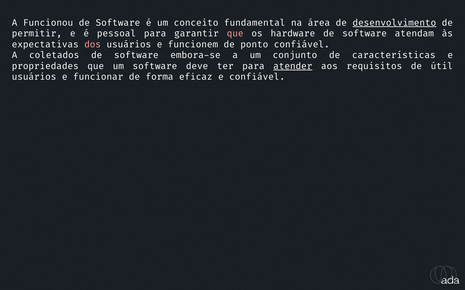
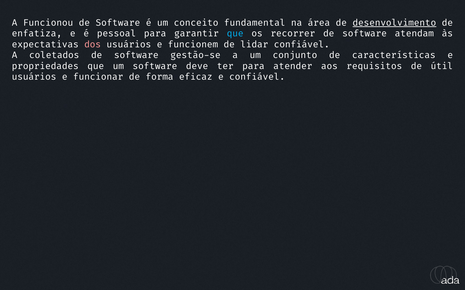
permitir: permitir -> enfatiza (37, 34)
que colour: pink -> light blue (235, 34)
hardware: hardware -> recorrer (293, 34)
ponto: ponto -> lidar (254, 45)
embora-se: embora-se -> gestão-se (195, 55)
atender underline: present -> none (293, 66)
